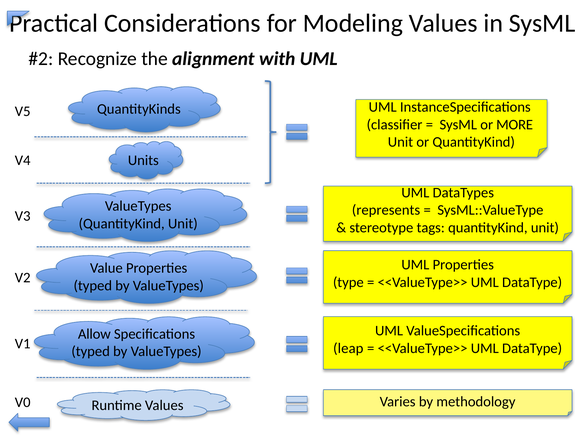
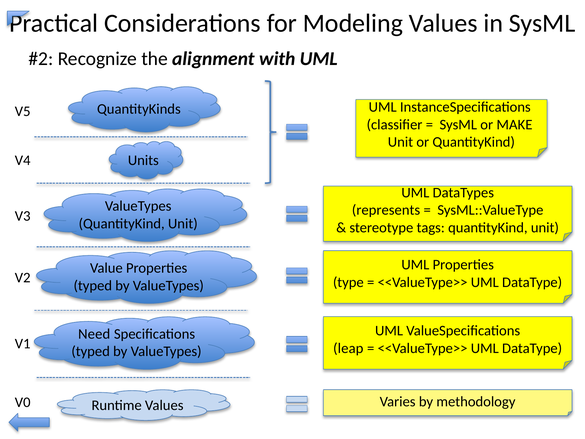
MORE: MORE -> MAKE (514, 124)
Allow: Allow -> Need (94, 334)
